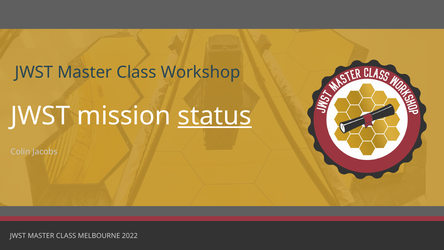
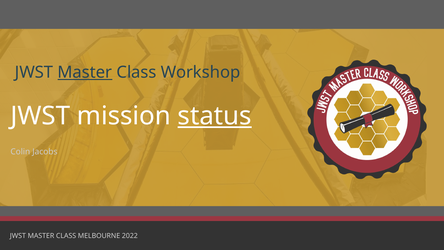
Master underline: none -> present (85, 72)
